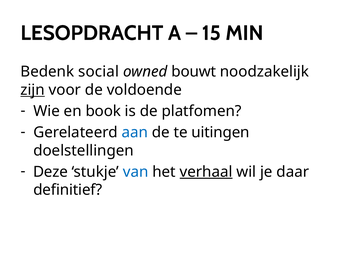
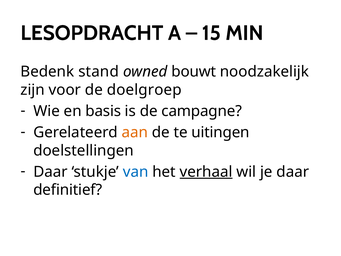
social: social -> stand (99, 72)
zijn underline: present -> none (33, 90)
voldoende: voldoende -> doelgroep (144, 90)
book: book -> basis (103, 111)
platfomen: platfomen -> campagne (202, 111)
aan colour: blue -> orange (135, 132)
Deze: Deze -> Daar (50, 172)
